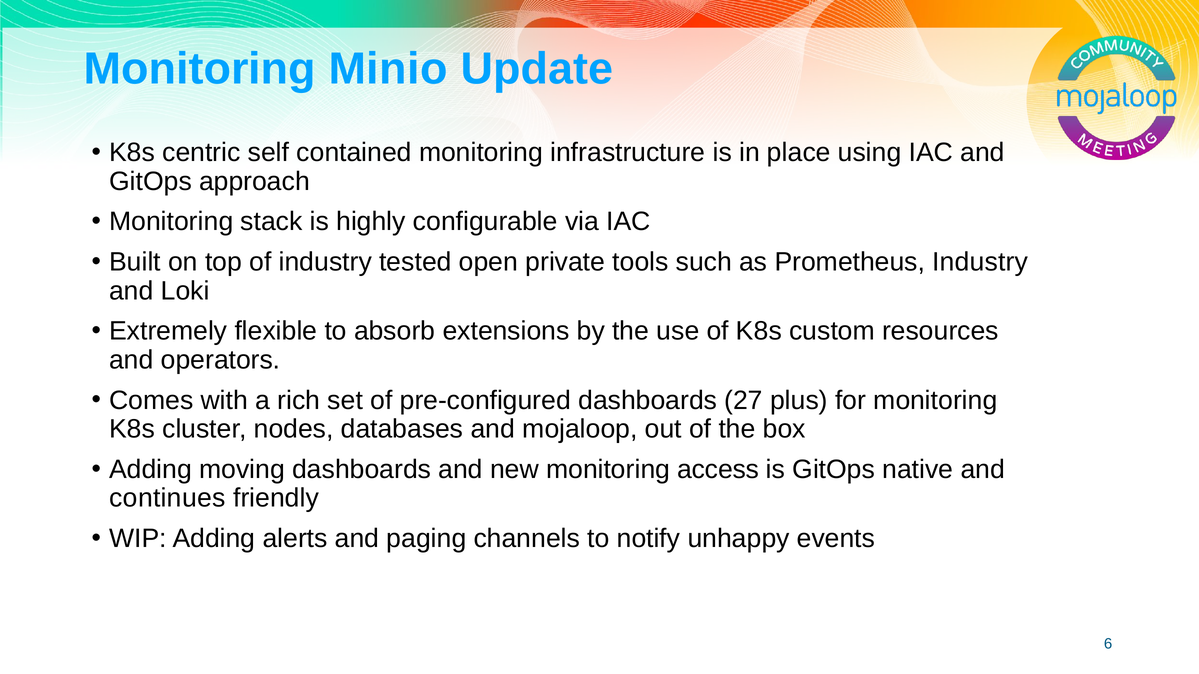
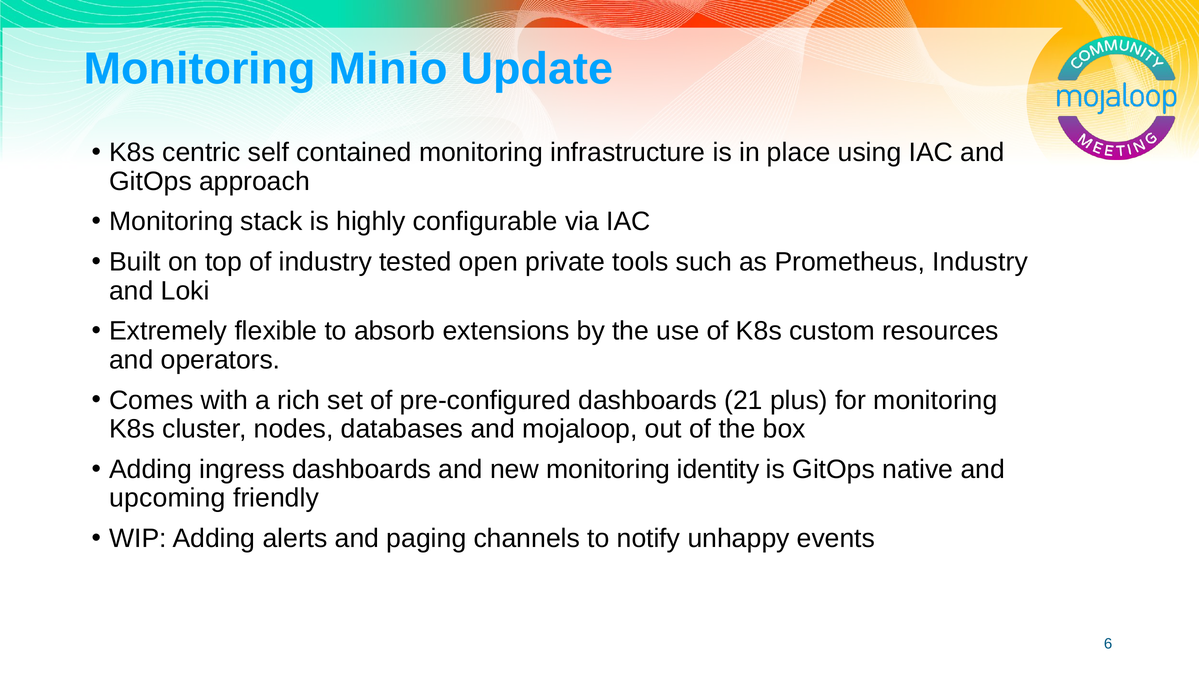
27: 27 -> 21 (744, 401)
moving: moving -> ingress (242, 470)
access: access -> identity (718, 470)
continues: continues -> upcoming (168, 498)
